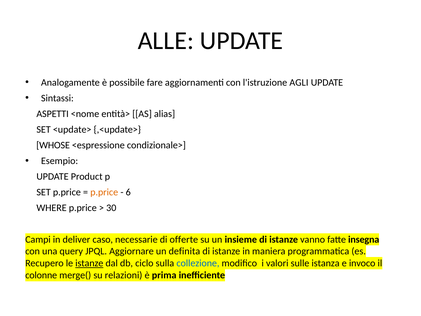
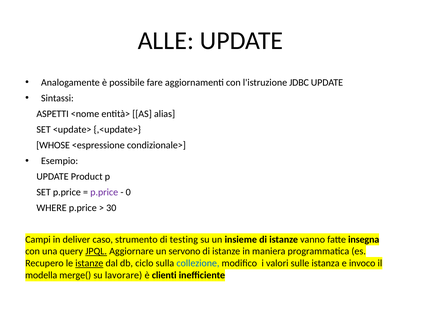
AGLI: AGLI -> JDBC (299, 82)
p.price colour: orange -> purple (104, 192)
6: 6 -> 0 (128, 192)
necessarie: necessarie -> strumento (136, 239)
offerte: offerte -> testing (184, 239)
JPQL underline: none -> present (96, 251)
definita: definita -> servono (184, 251)
colonne: colonne -> modella (41, 275)
relazioni: relazioni -> lavorare (124, 275)
prima: prima -> clienti (164, 275)
